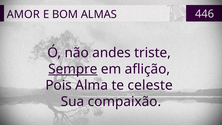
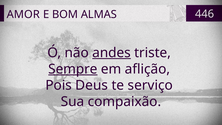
andes underline: none -> present (112, 53)
Alma: Alma -> Deus (92, 85)
celeste: celeste -> serviço (150, 85)
